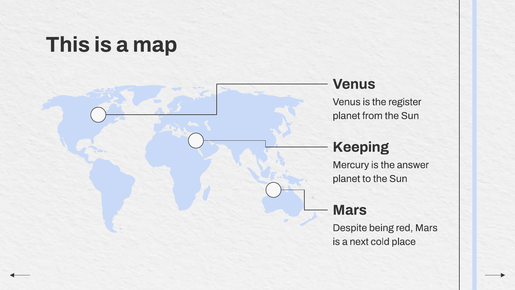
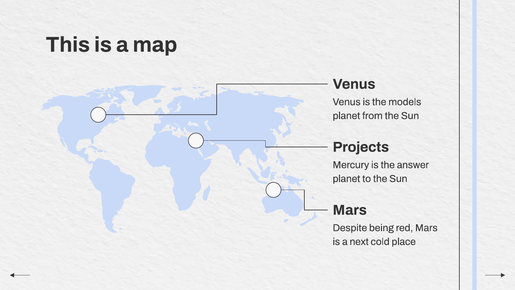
register: register -> models (405, 102)
Keeping: Keeping -> Projects (361, 147)
